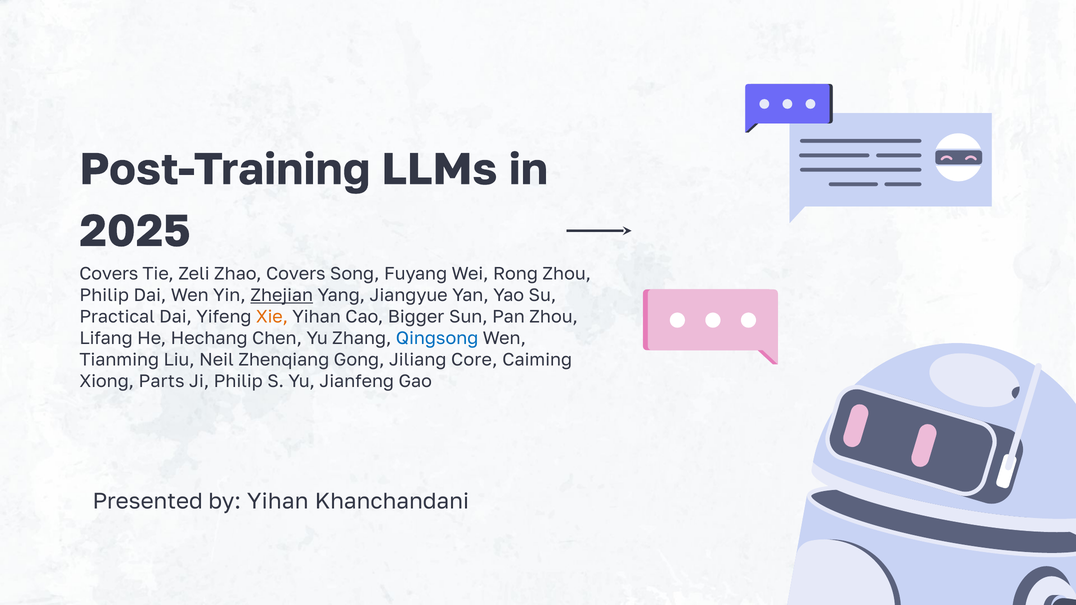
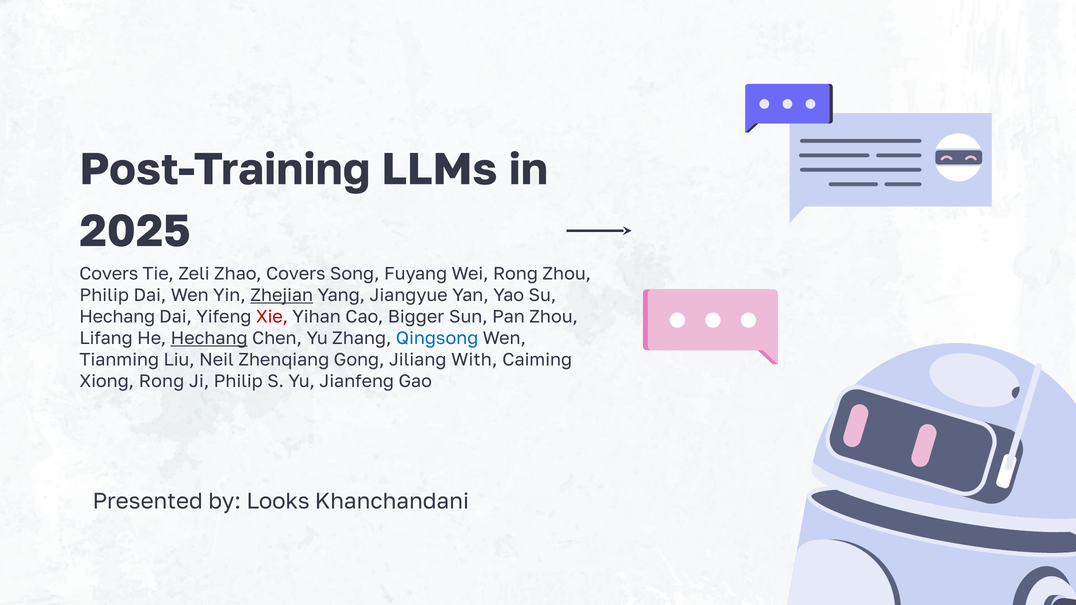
Practical: Practical -> Hechang (117, 317)
Xie colour: orange -> red (272, 317)
Hechang underline: none -> present (209, 338)
Core: Core -> With (474, 360)
Xiong Parts: Parts -> Rong (162, 381)
by Yihan: Yihan -> Looks (278, 502)
